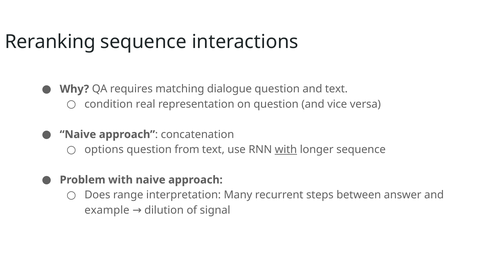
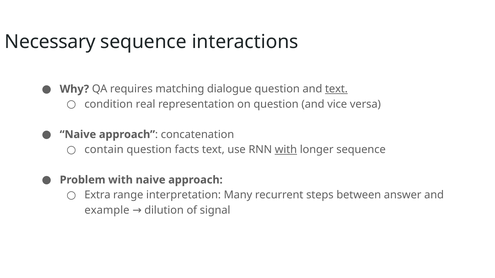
Reranking: Reranking -> Necessary (50, 42)
text underline: none -> present (336, 89)
options: options -> contain (104, 150)
from: from -> facts (187, 150)
Does: Does -> Extra (97, 195)
